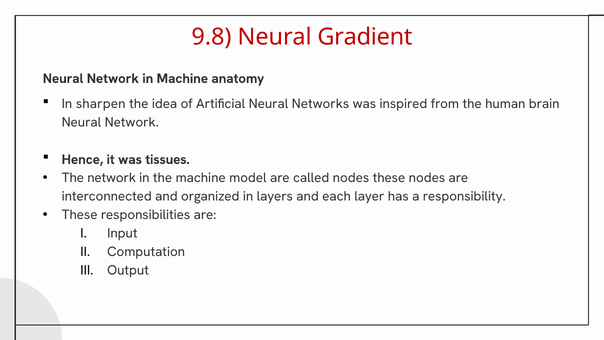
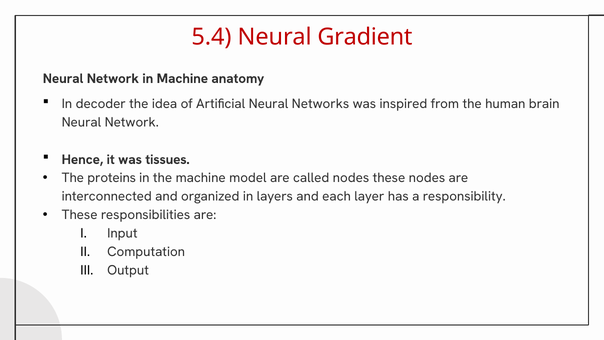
9.8: 9.8 -> 5.4 (211, 37)
sharpen: sharpen -> decoder (101, 104)
The network: network -> proteins (112, 178)
